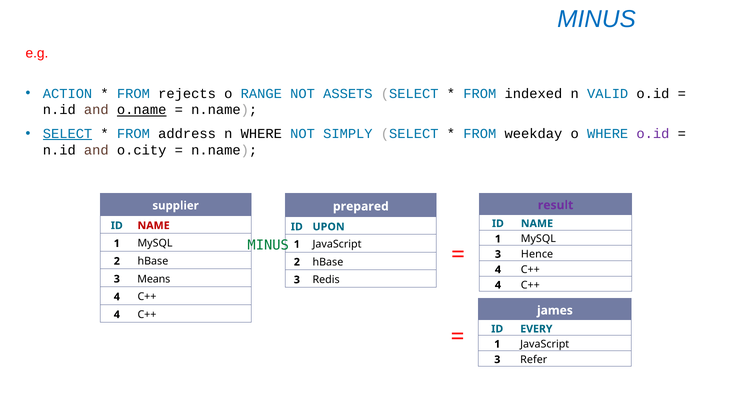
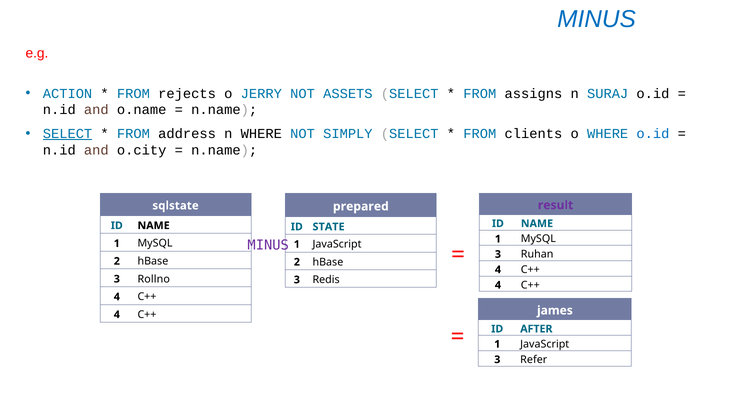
RANGE: RANGE -> JERRY (261, 94)
indexed: indexed -> assigns (533, 94)
VALID: VALID -> SURAJ (608, 94)
o.name underline: present -> none (142, 110)
weekday: weekday -> clients (533, 134)
o.id colour: purple -> blue (653, 134)
supplier: supplier -> sqlstate (176, 206)
NAME colour: red -> black (154, 226)
UPON: UPON -> STATE (329, 227)
MINUS colour: green -> purple (268, 245)
Hence: Hence -> Ruhan (537, 254)
Means: Means -> Rollno (154, 279)
EVERY: EVERY -> AFTER (536, 329)
